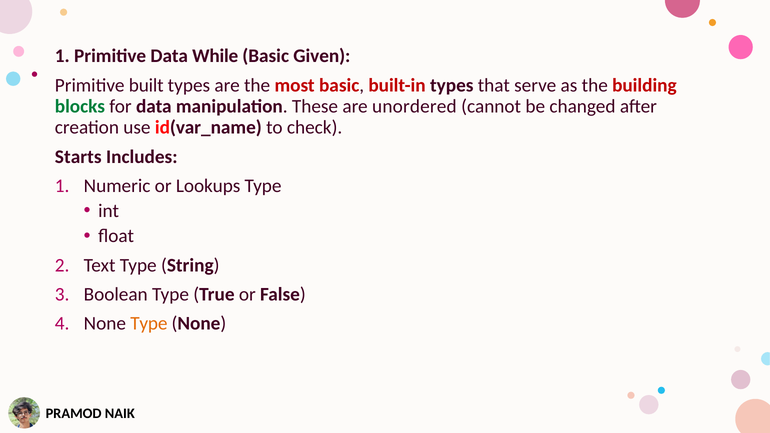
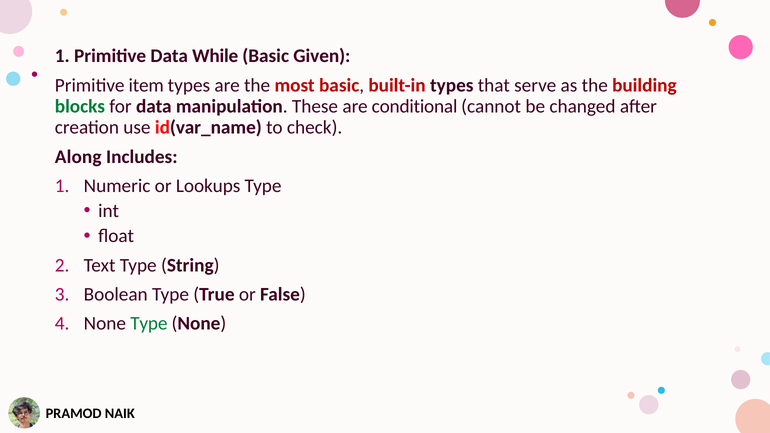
built: built -> item (146, 85)
unordered: unordered -> conditional (415, 106)
Starts: Starts -> Along (78, 157)
Type colour: orange -> green (149, 324)
